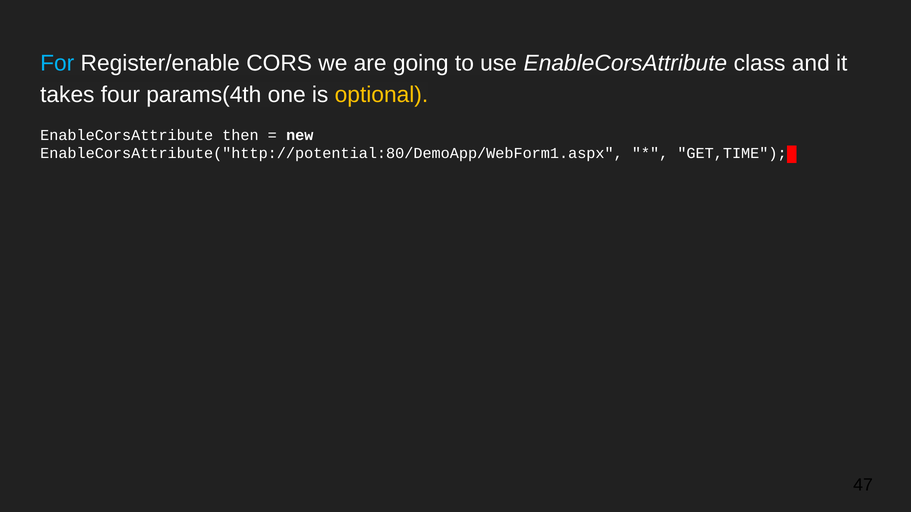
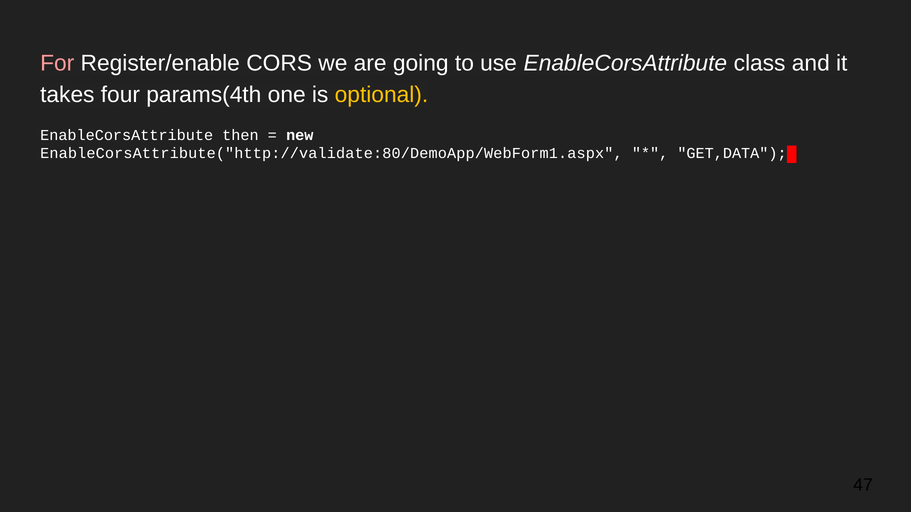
For colour: light blue -> pink (57, 63)
EnableCorsAttribute("http://potential:80/DemoApp/WebForm1.aspx: EnableCorsAttribute("http://potential:80/DemoApp/WebForm1.aspx -> EnableCorsAttribute("http://validate:80/DemoApp/WebForm1.aspx (331, 153)
GET,TIME: GET,TIME -> GET,DATA (732, 153)
